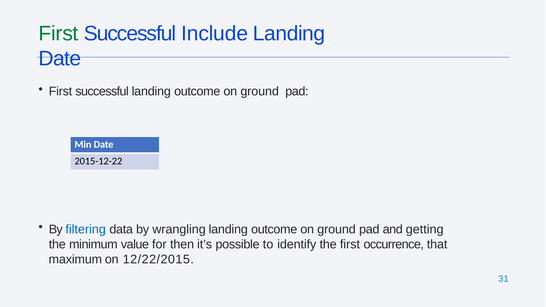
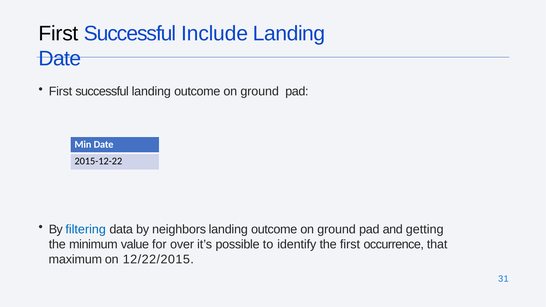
First colour: green -> black (58, 33)
wrangling: wrangling -> neighbors (179, 229)
then: then -> over (182, 244)
